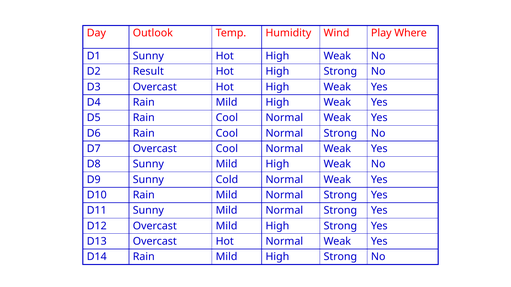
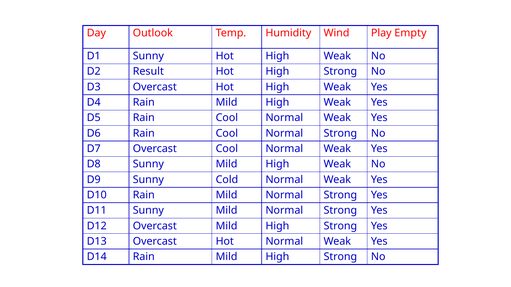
Where: Where -> Empty (410, 33)
